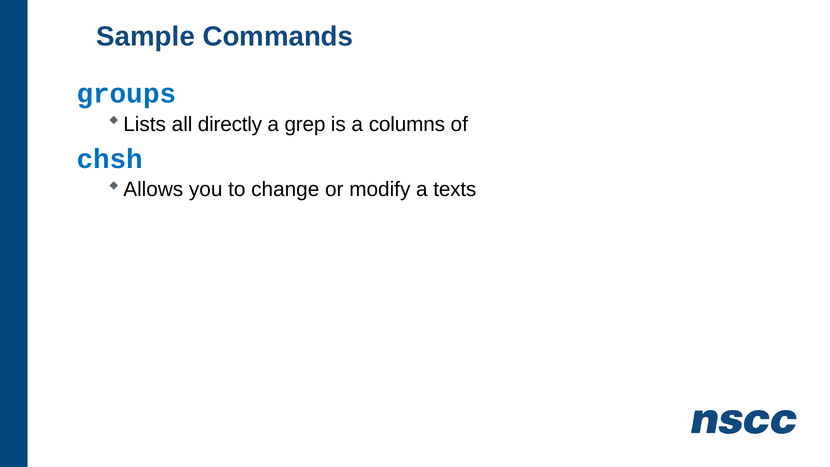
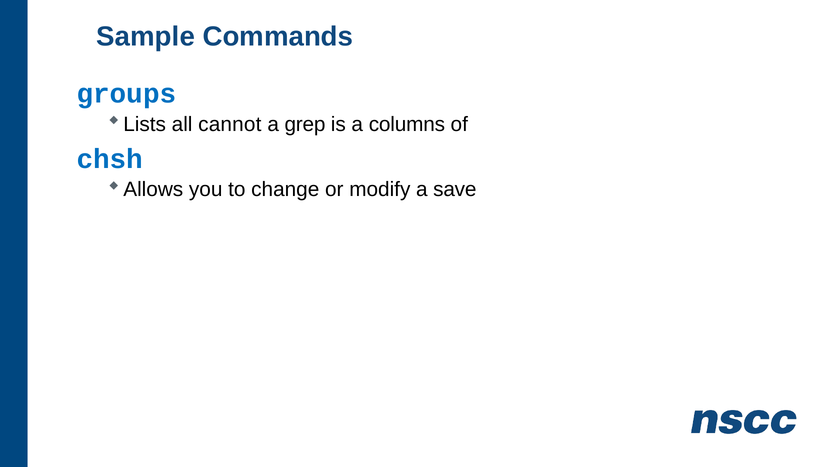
directly: directly -> cannot (230, 124)
texts: texts -> save (455, 189)
